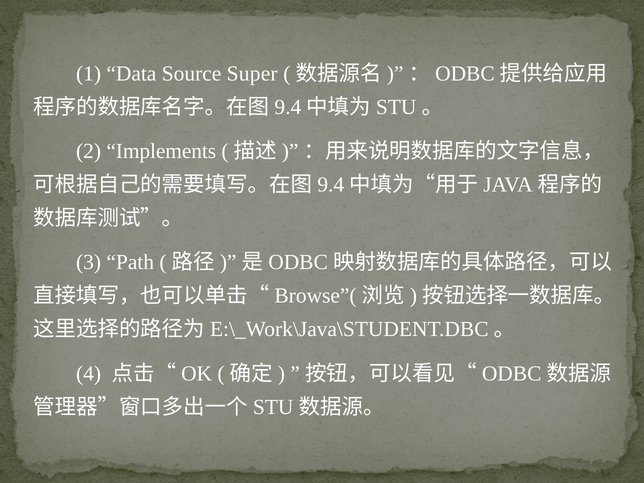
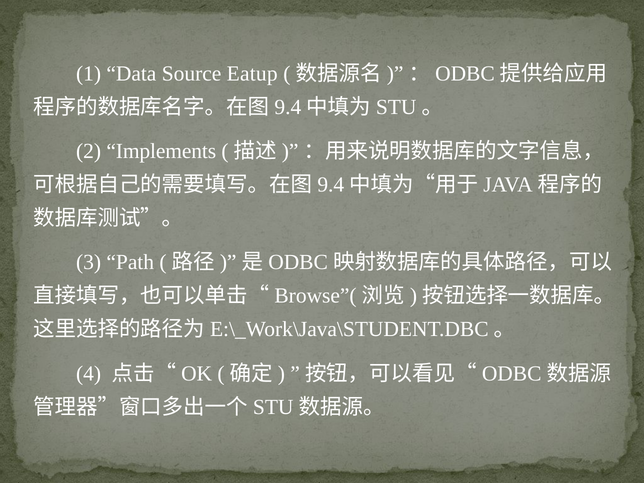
Super: Super -> Eatup (252, 74)
